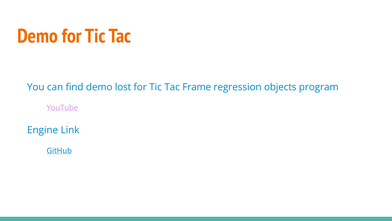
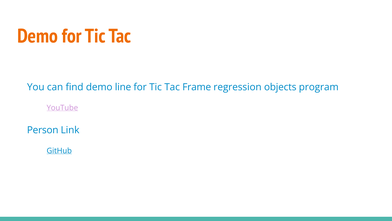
lost: lost -> line (123, 87)
Engine: Engine -> Person (43, 130)
